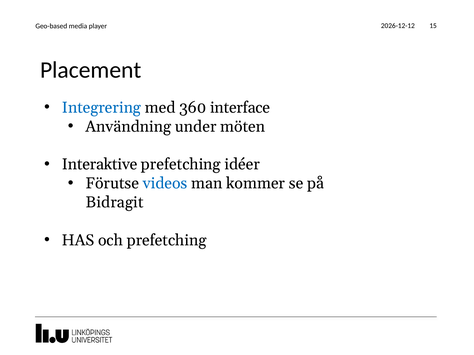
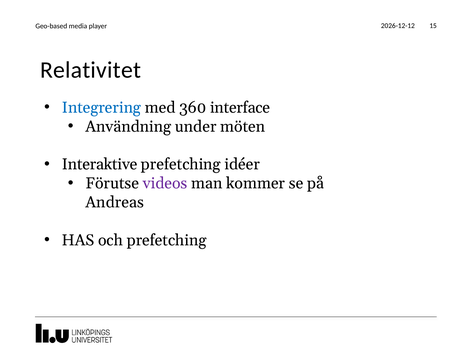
Placement: Placement -> Relativitet (91, 70)
videos colour: blue -> purple (165, 184)
Bidragit: Bidragit -> Andreas (115, 203)
